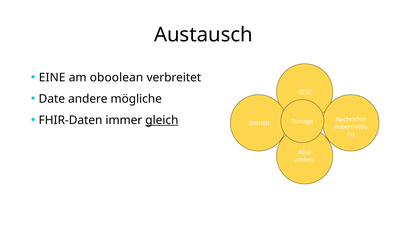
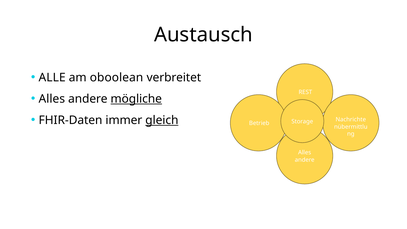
EINE: EINE -> ALLE (52, 78)
Date: Date -> Alles (52, 99)
mögliche underline: none -> present (136, 99)
